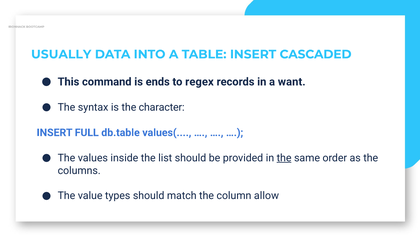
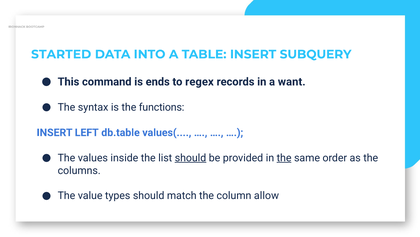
USUALLY: USUALLY -> STARTED (61, 54)
CASCADED: CASCADED -> SUBQUERY (316, 54)
character: character -> functions (162, 107)
FULL: FULL -> LEFT (87, 132)
should underline: none -> present (190, 157)
